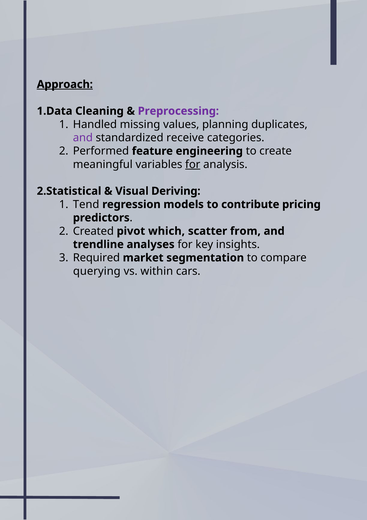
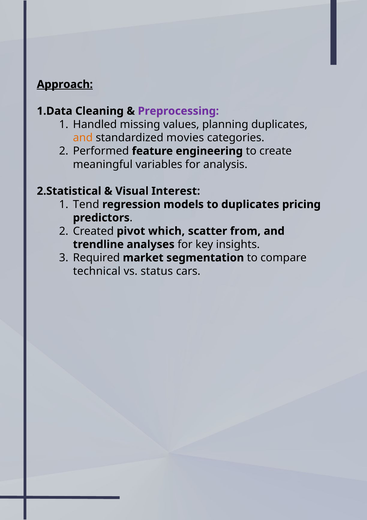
and colour: purple -> orange (83, 138)
receive: receive -> movies (185, 138)
for underline: present -> none (193, 164)
Deriving: Deriving -> Interest (176, 191)
to contribute: contribute -> duplicates (250, 204)
querying: querying -> technical (97, 271)
within: within -> status (157, 271)
